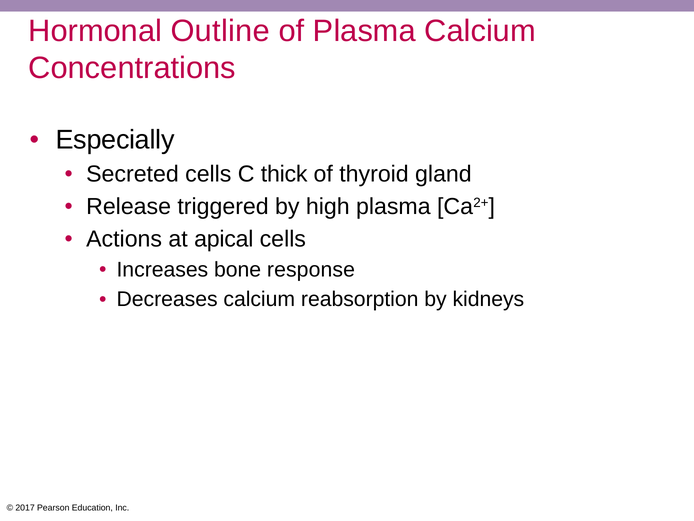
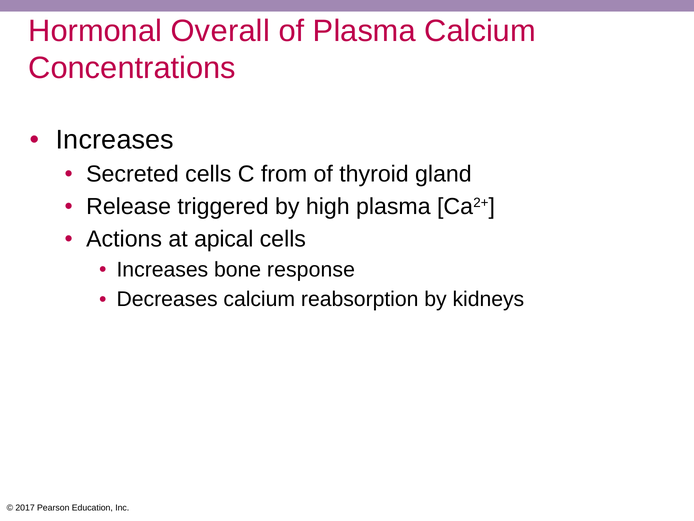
Outline: Outline -> Overall (220, 31)
Especially: Especially -> Increases (115, 140)
thick: thick -> from (284, 174)
